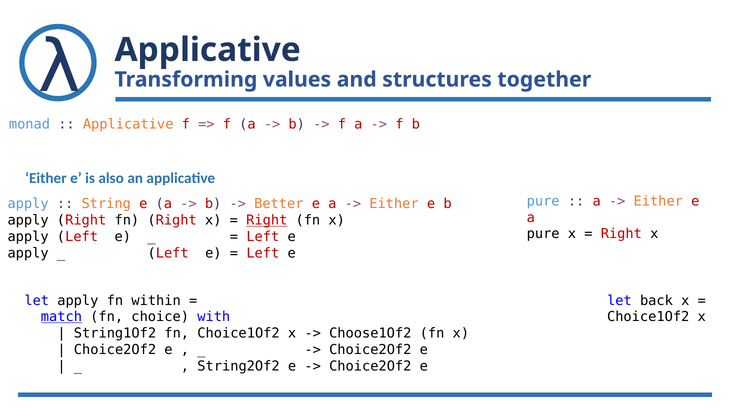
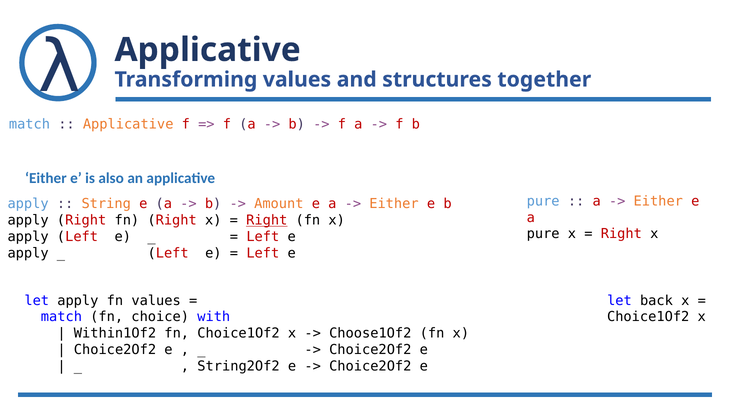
monad: monad -> match (29, 124)
Better: Better -> Amount (279, 204)
fn within: within -> values (156, 300)
match underline: present -> none (61, 317)
String1Of2: String1Of2 -> Within1Of2 (115, 333)
